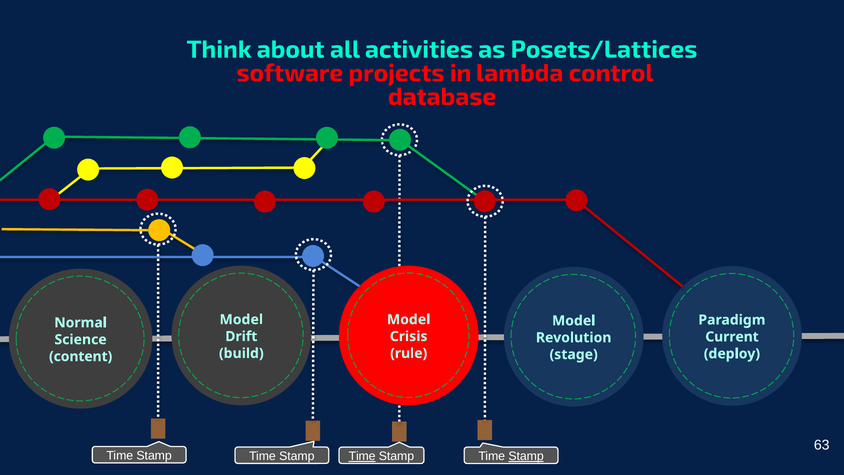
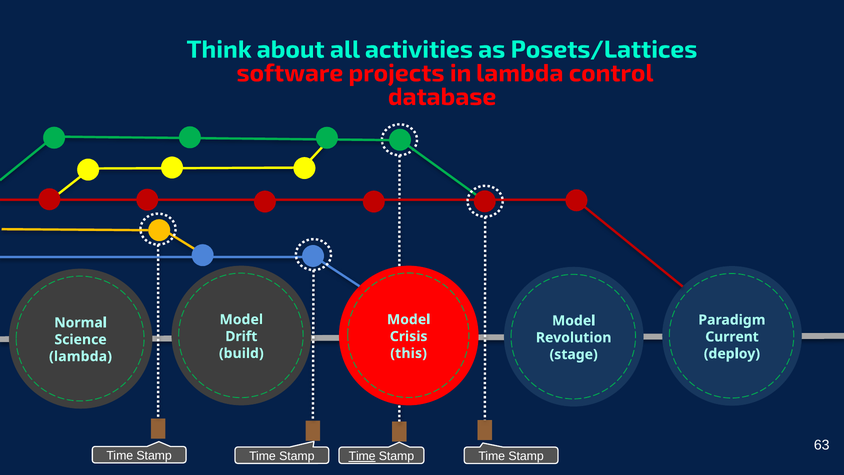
rule: rule -> this (409, 353)
content: content -> lambda (81, 356)
Stamp underline: present -> none (526, 456)
